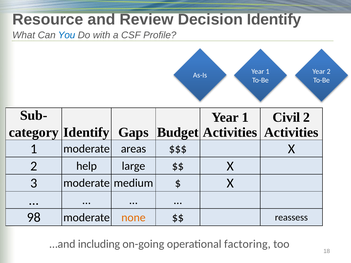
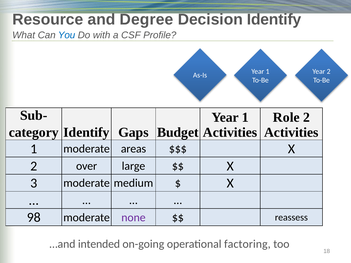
Review: Review -> Degree (147, 20)
Civil: Civil -> Role (286, 117)
help: help -> over (87, 166)
none colour: orange -> purple (133, 218)
including: including -> intended (99, 244)
